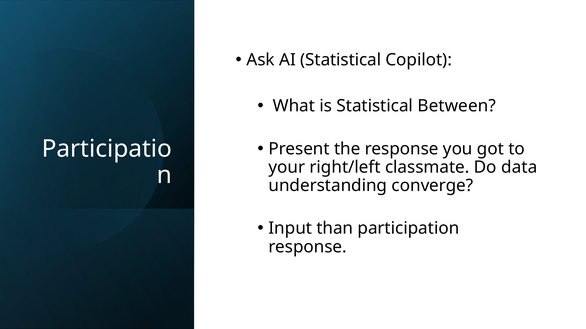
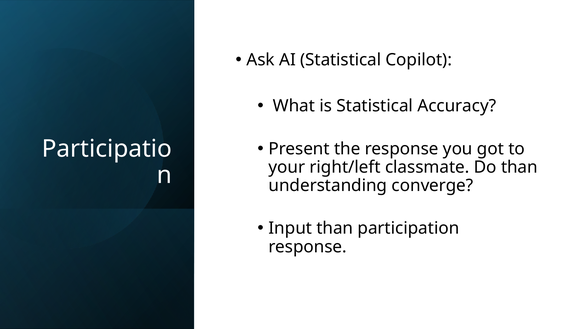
Between: Between -> Accuracy (457, 106)
Do data: data -> than (519, 167)
